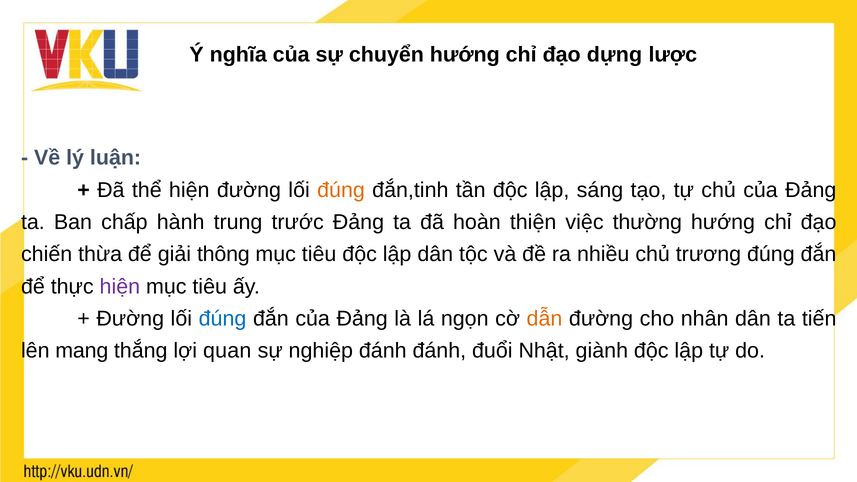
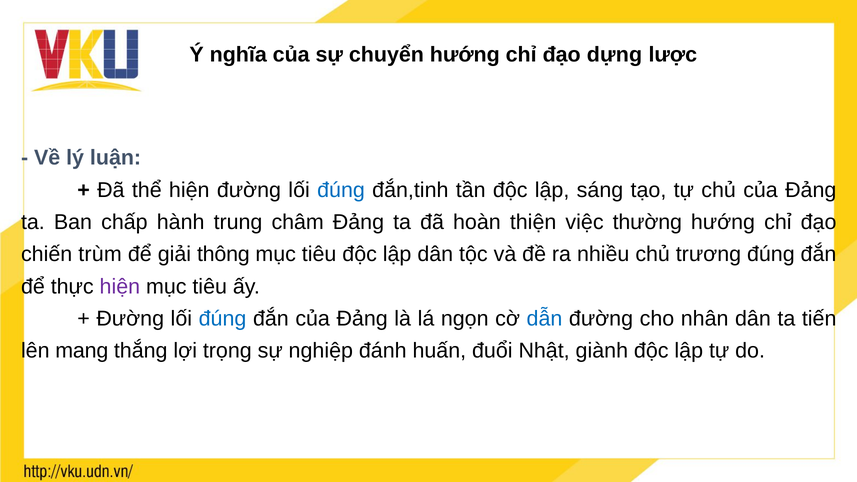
đúng colour: orange -> blue (341, 190)
trước: trước -> châm (298, 222)
thừa: thừa -> trùm (100, 254)
dẫn colour: orange -> blue (544, 319)
quan: quan -> trọng (227, 351)
đánh đánh: đánh -> huấn (439, 351)
